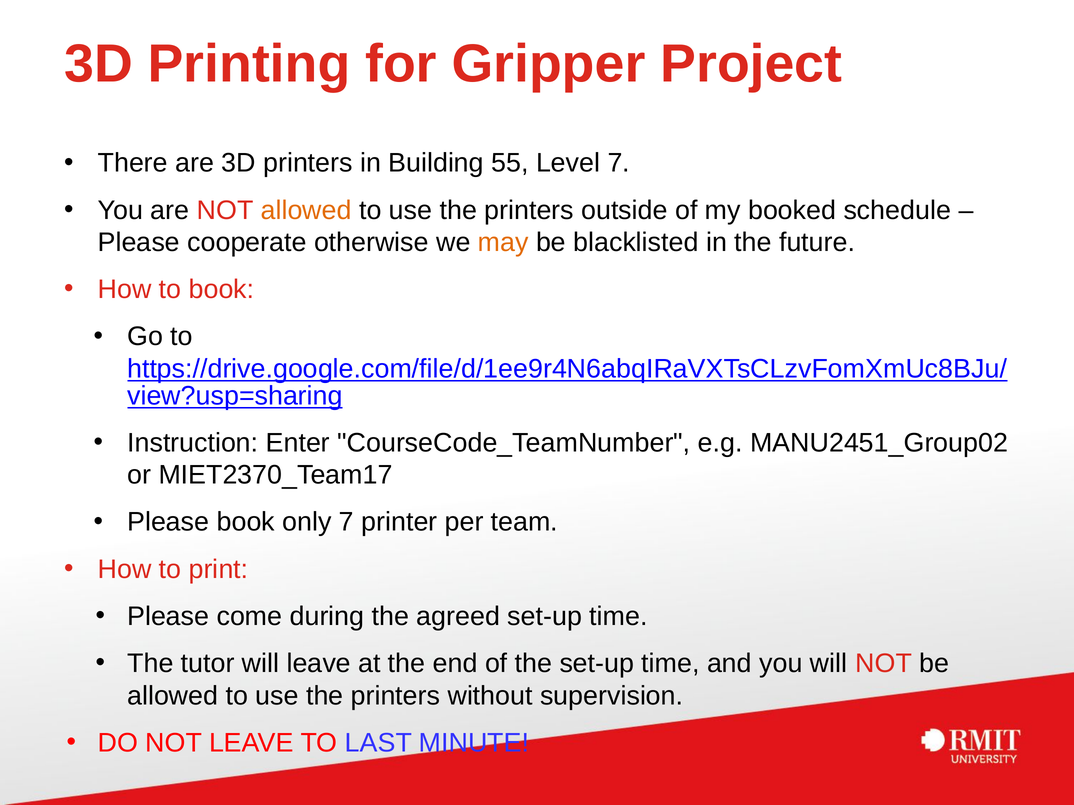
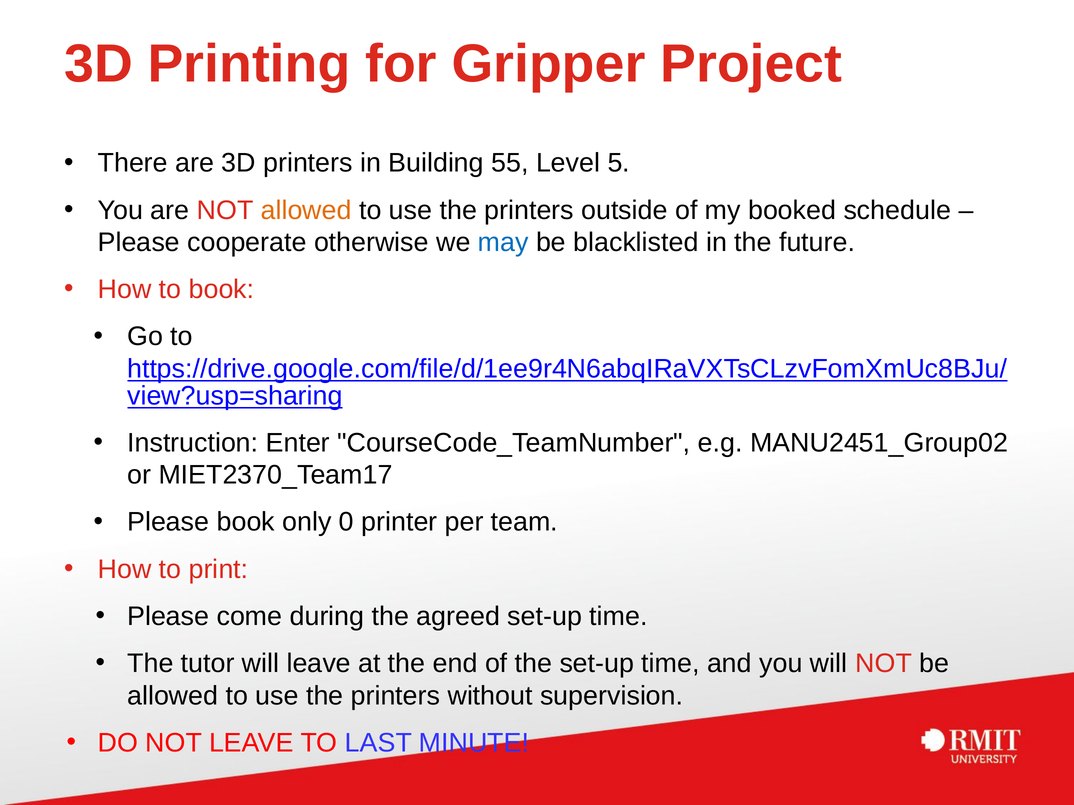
Level 7: 7 -> 5 (619, 163)
may colour: orange -> blue (503, 243)
only 7: 7 -> 0 (346, 522)
